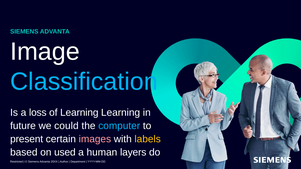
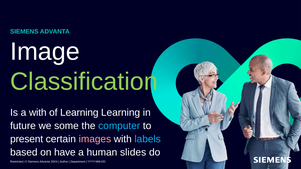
Classification colour: light blue -> light green (84, 82)
a loss: loss -> with (38, 113)
could: could -> some (66, 126)
labels colour: yellow -> light blue (148, 139)
used: used -> have (65, 153)
layers: layers -> slides (133, 153)
